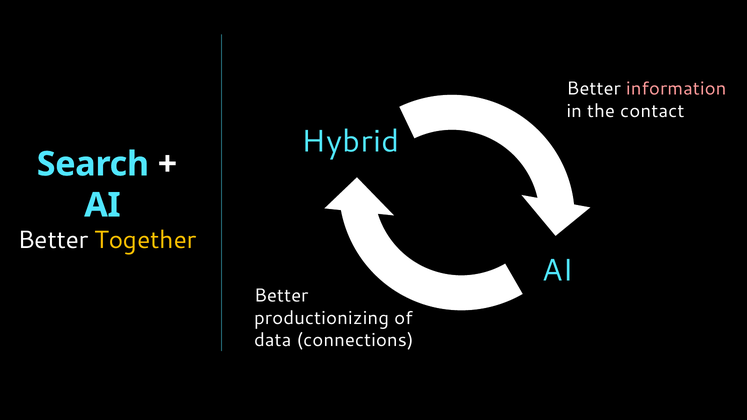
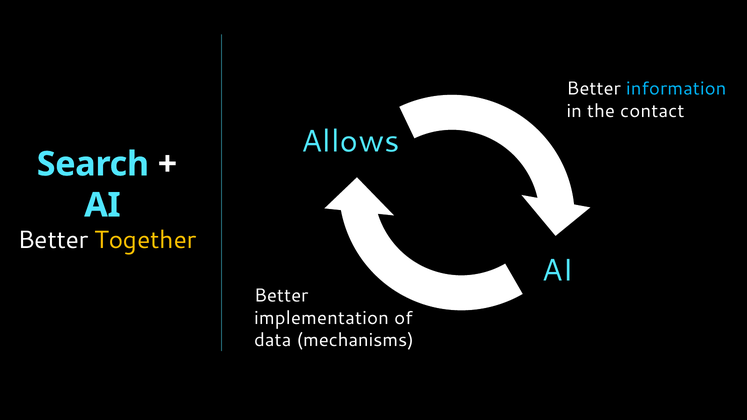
information colour: pink -> light blue (676, 89)
Hybrid: Hybrid -> Allows (350, 141)
productionizing: productionizing -> implementation (321, 318)
connections: connections -> mechanisms (355, 340)
